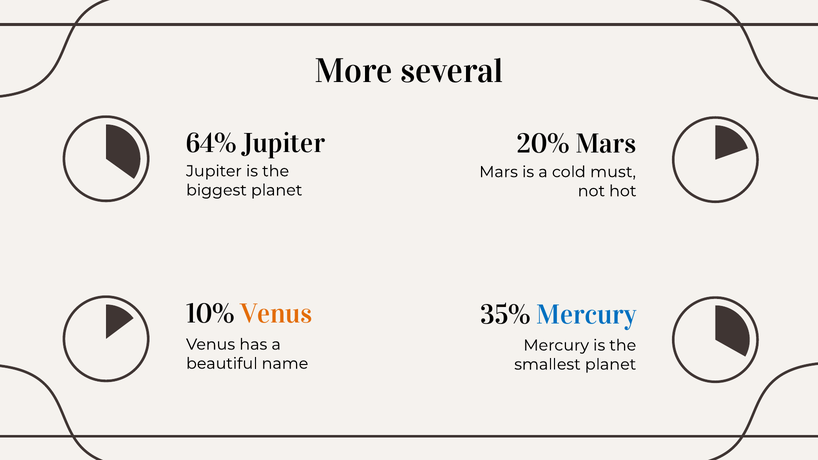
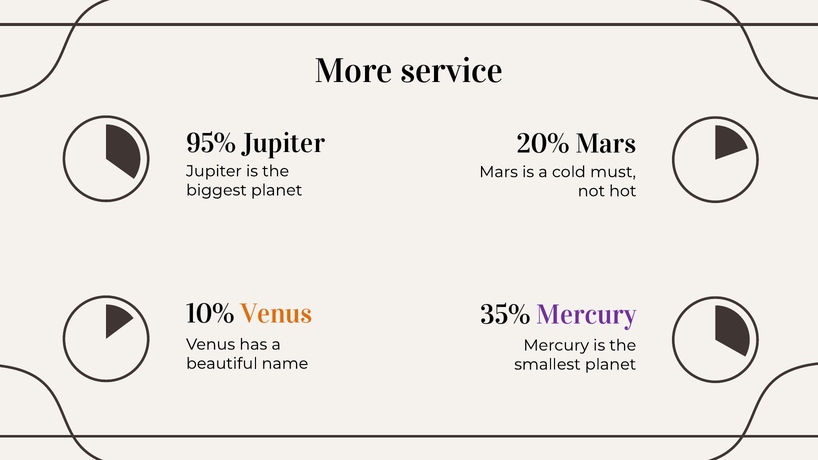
several: several -> service (452, 71)
64%: 64% -> 95% (211, 143)
Mercury colour: blue -> purple (586, 315)
